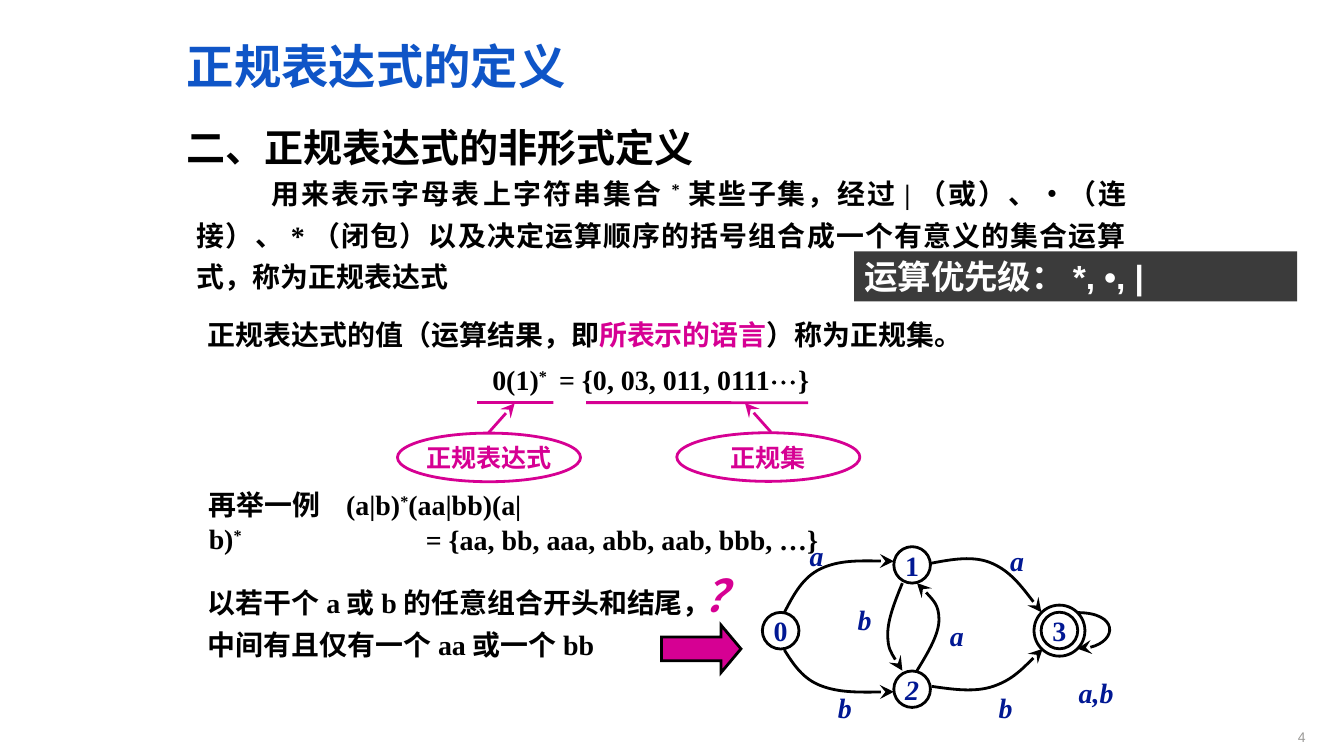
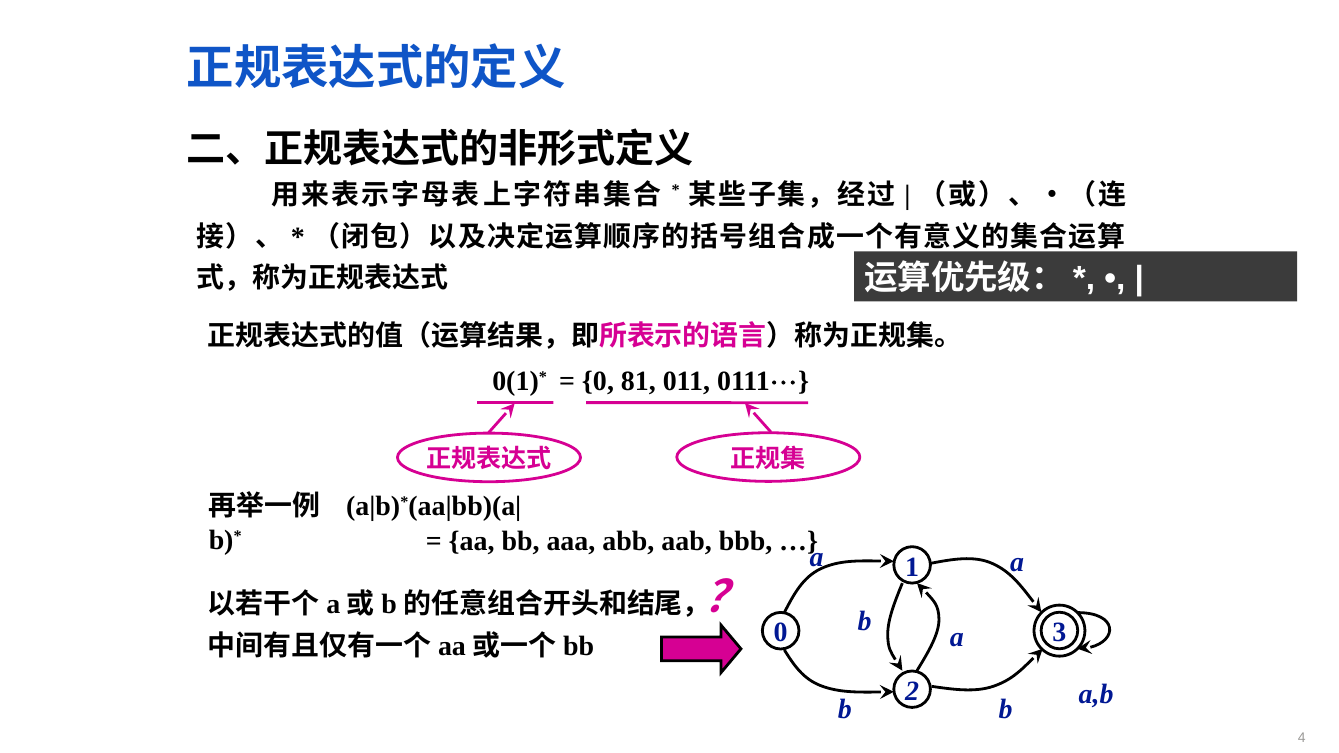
03: 03 -> 81 (638, 381)
